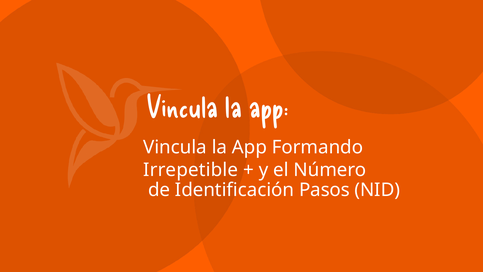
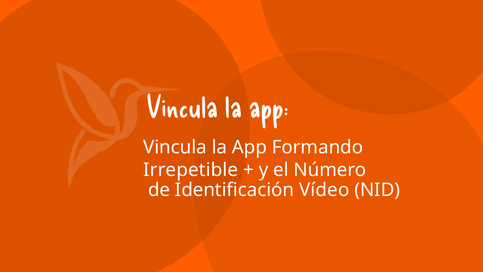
Pasos: Pasos -> Vídeo (324, 190)
